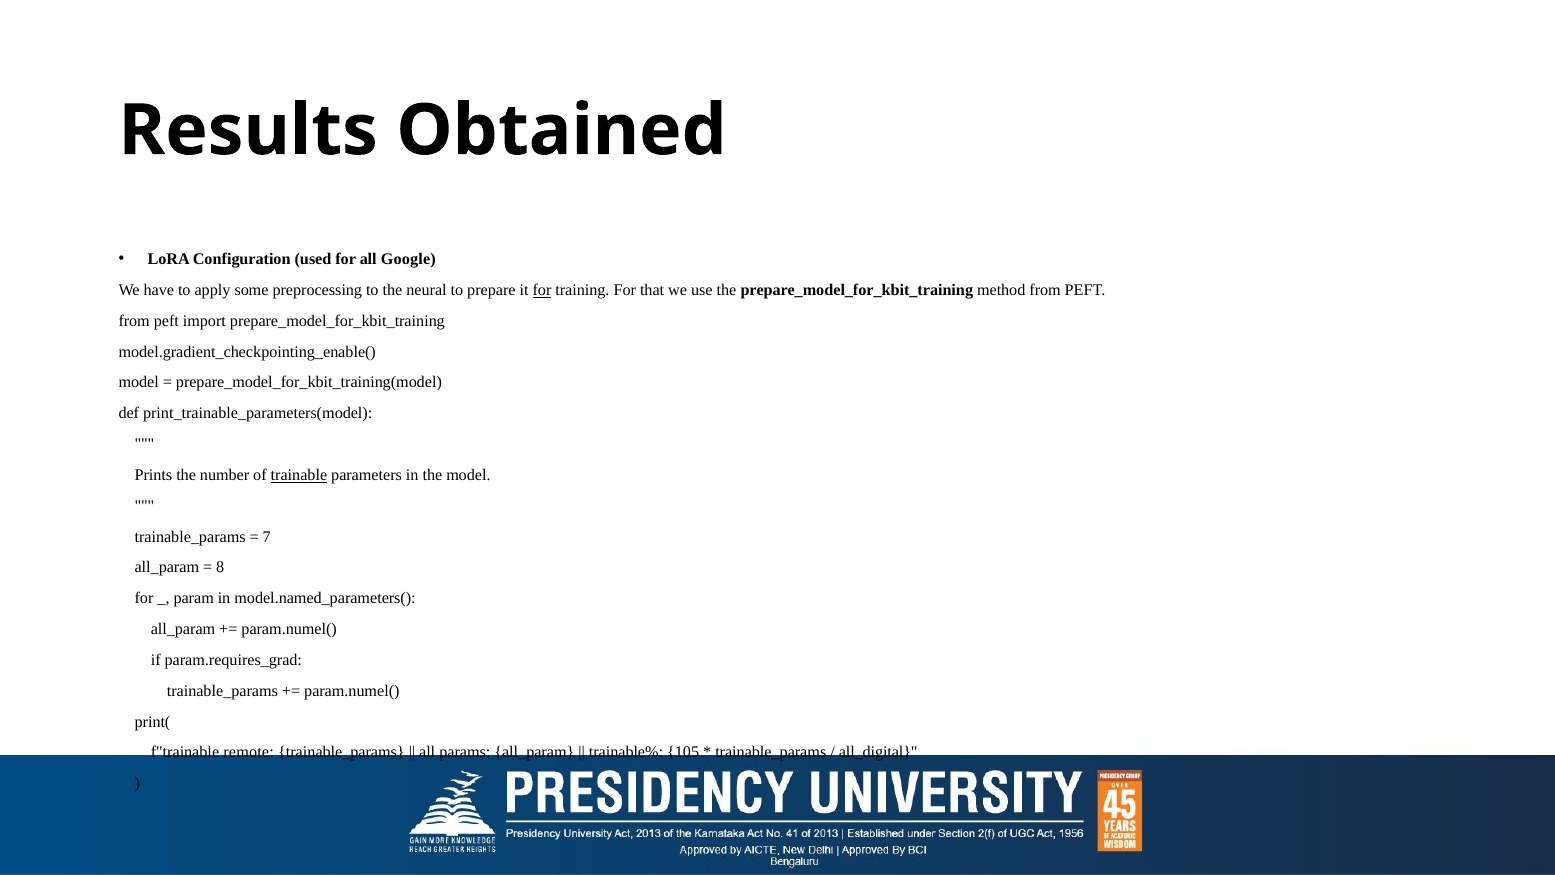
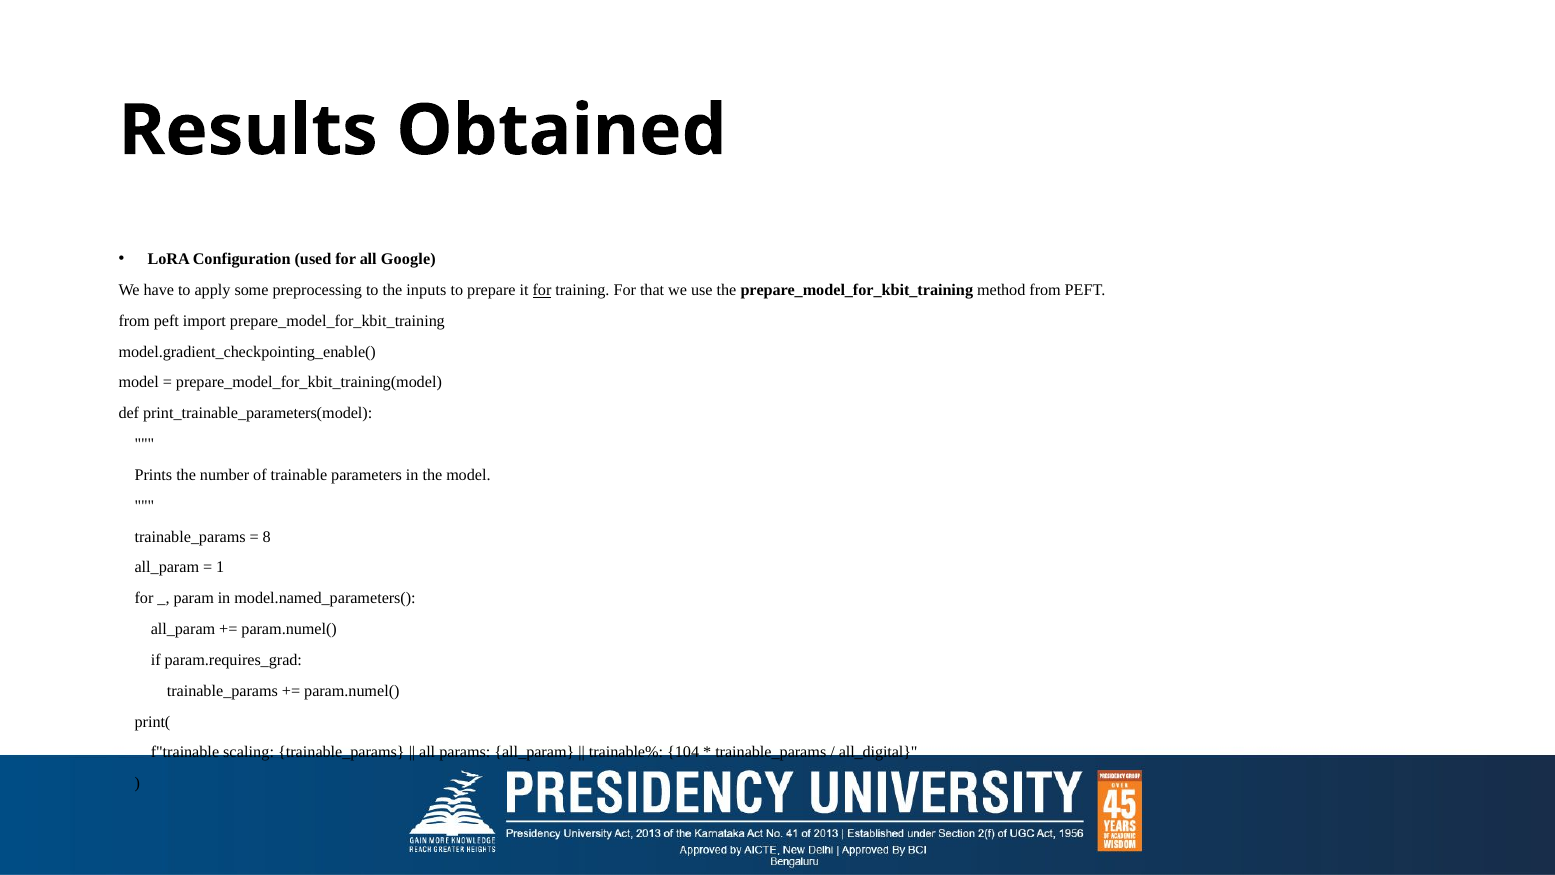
neural: neural -> inputs (426, 290)
trainable underline: present -> none (299, 475)
7: 7 -> 8 (267, 537)
8: 8 -> 1 (220, 567)
remote: remote -> scaling (249, 752)
105: 105 -> 104 (683, 752)
